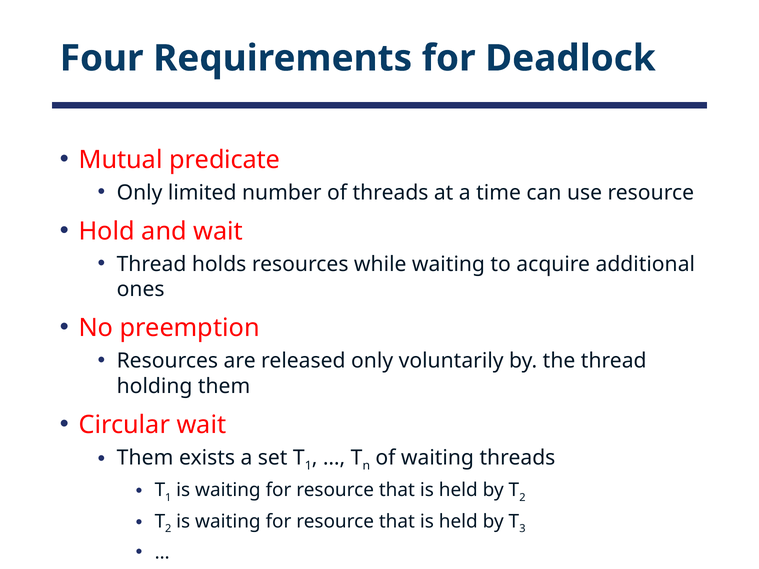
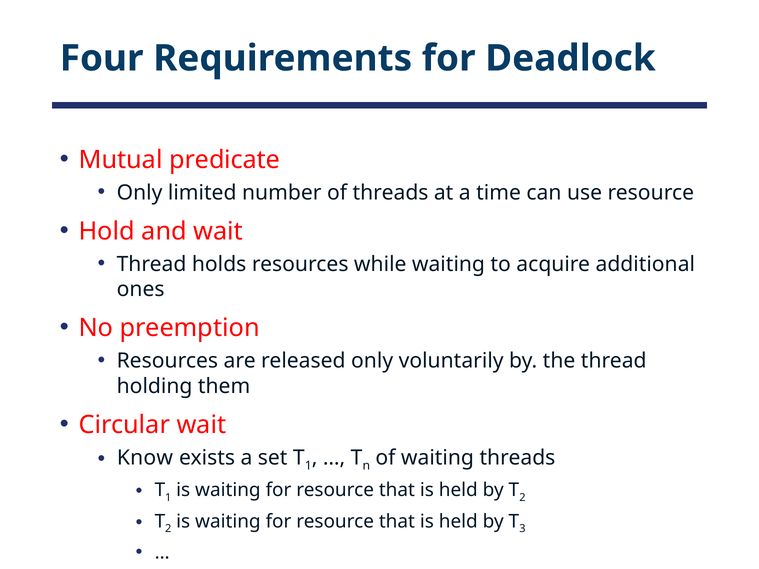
Them: Them -> Know (145, 458)
